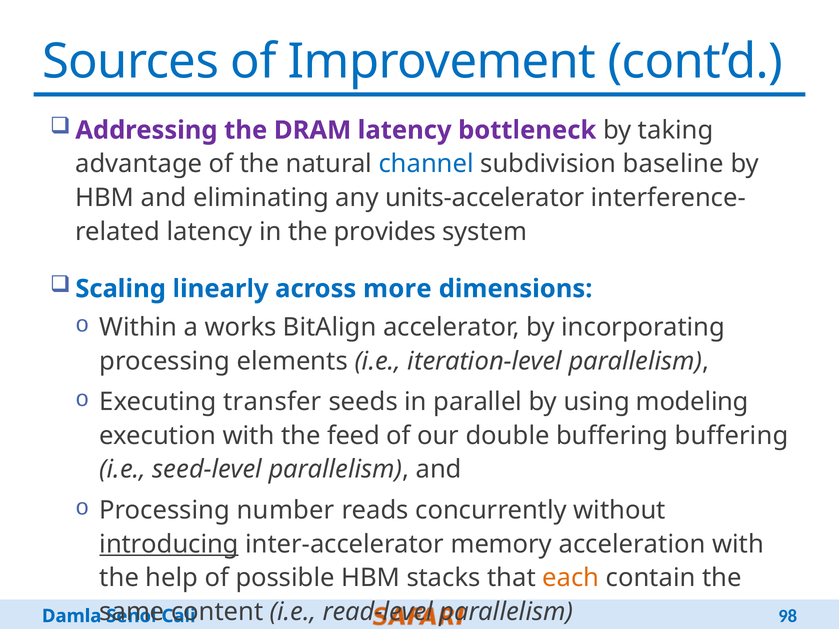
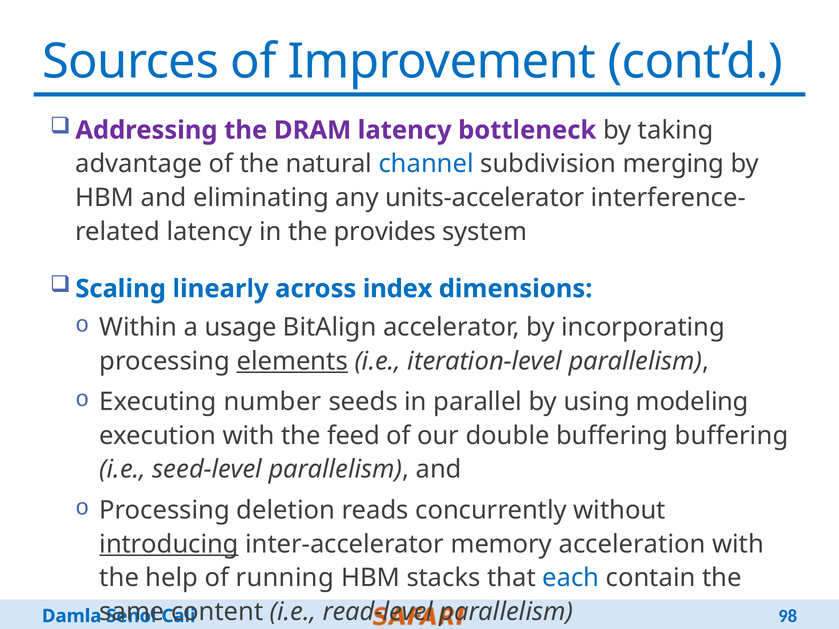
baseline: baseline -> merging (673, 164)
more: more -> index (398, 289)
works: works -> usage (241, 327)
elements underline: none -> present (292, 361)
transfer: transfer -> number (272, 402)
number: number -> deletion (286, 511)
possible: possible -> running (285, 578)
each colour: orange -> blue (571, 578)
